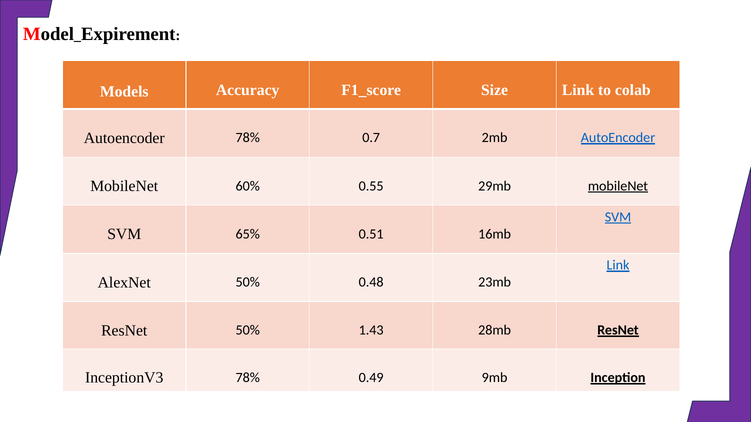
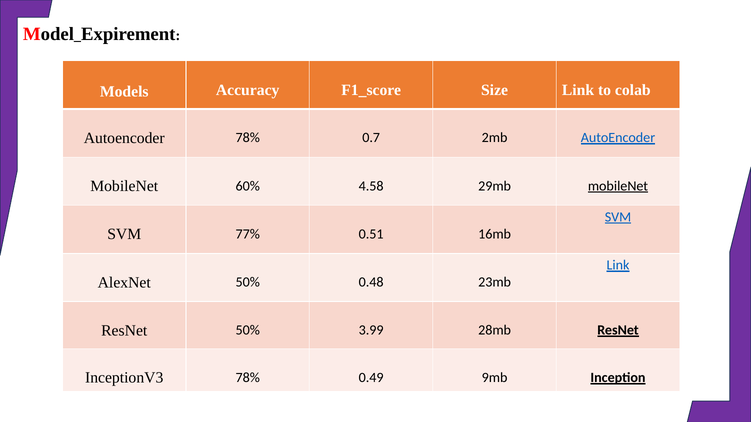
0.55: 0.55 -> 4.58 (371, 186)
65%: 65% -> 77% (248, 234)
1.43: 1.43 -> 3.99 (371, 331)
